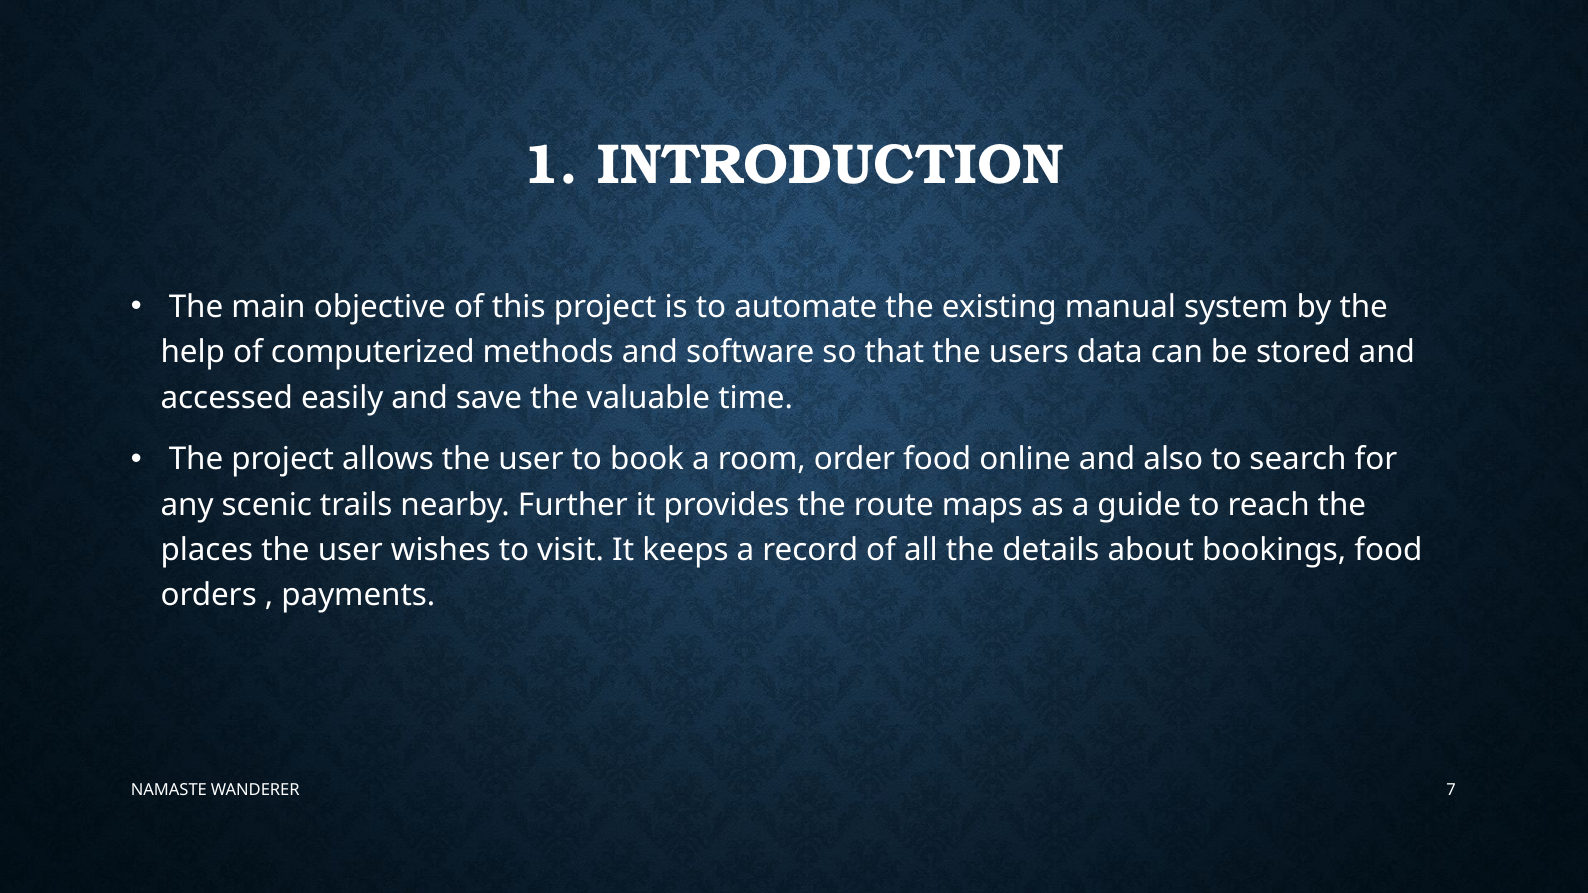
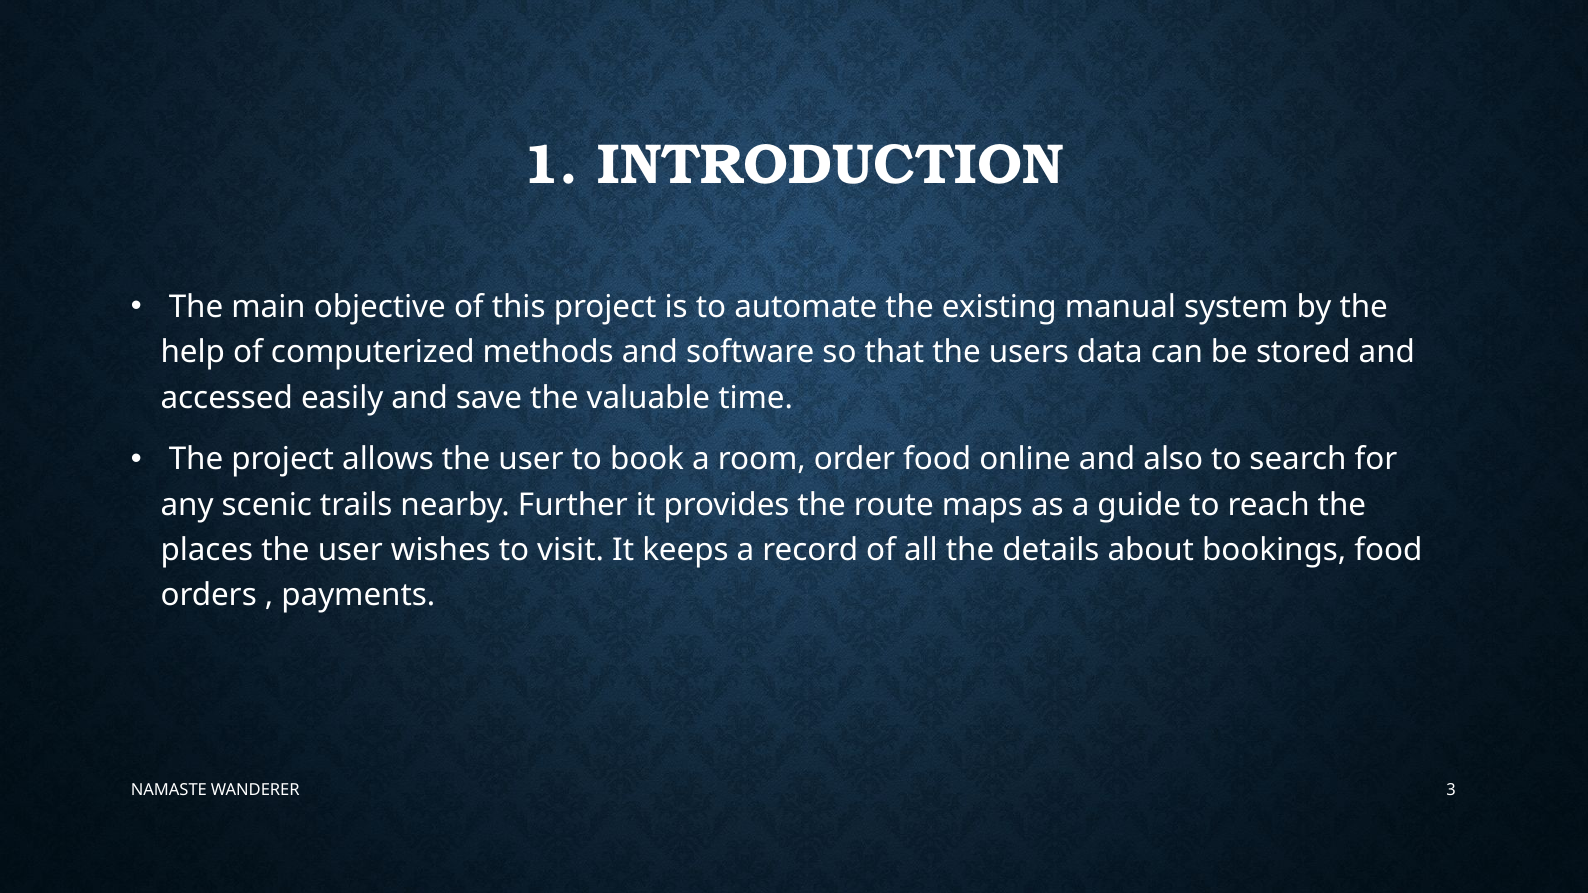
7: 7 -> 3 (1451, 790)
